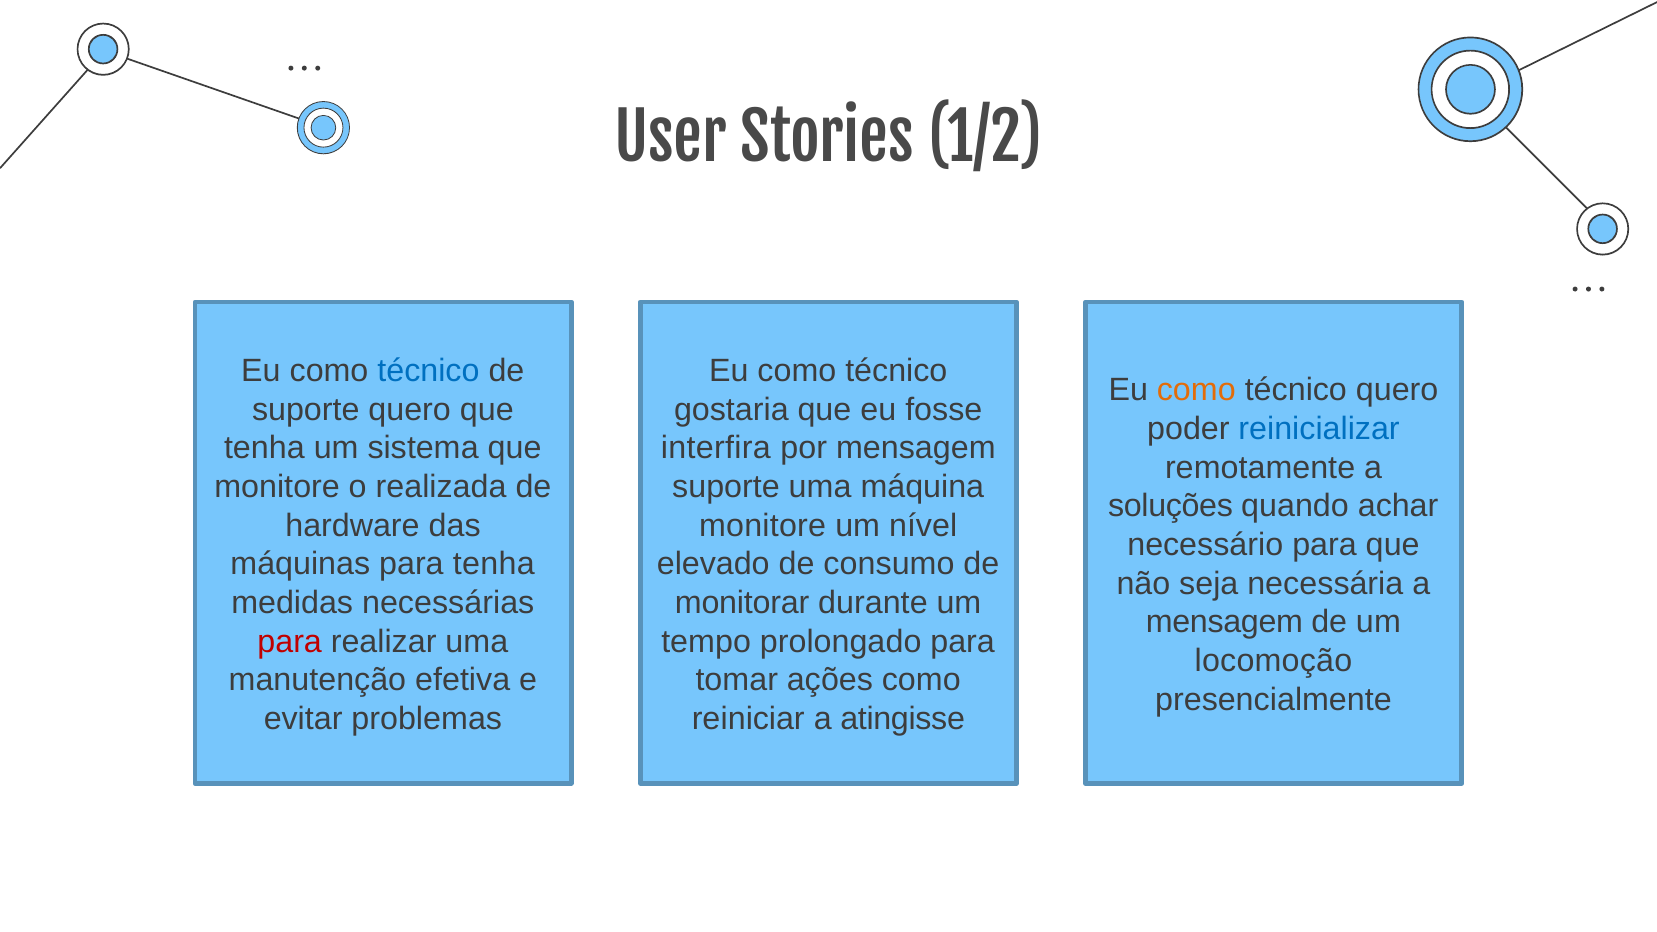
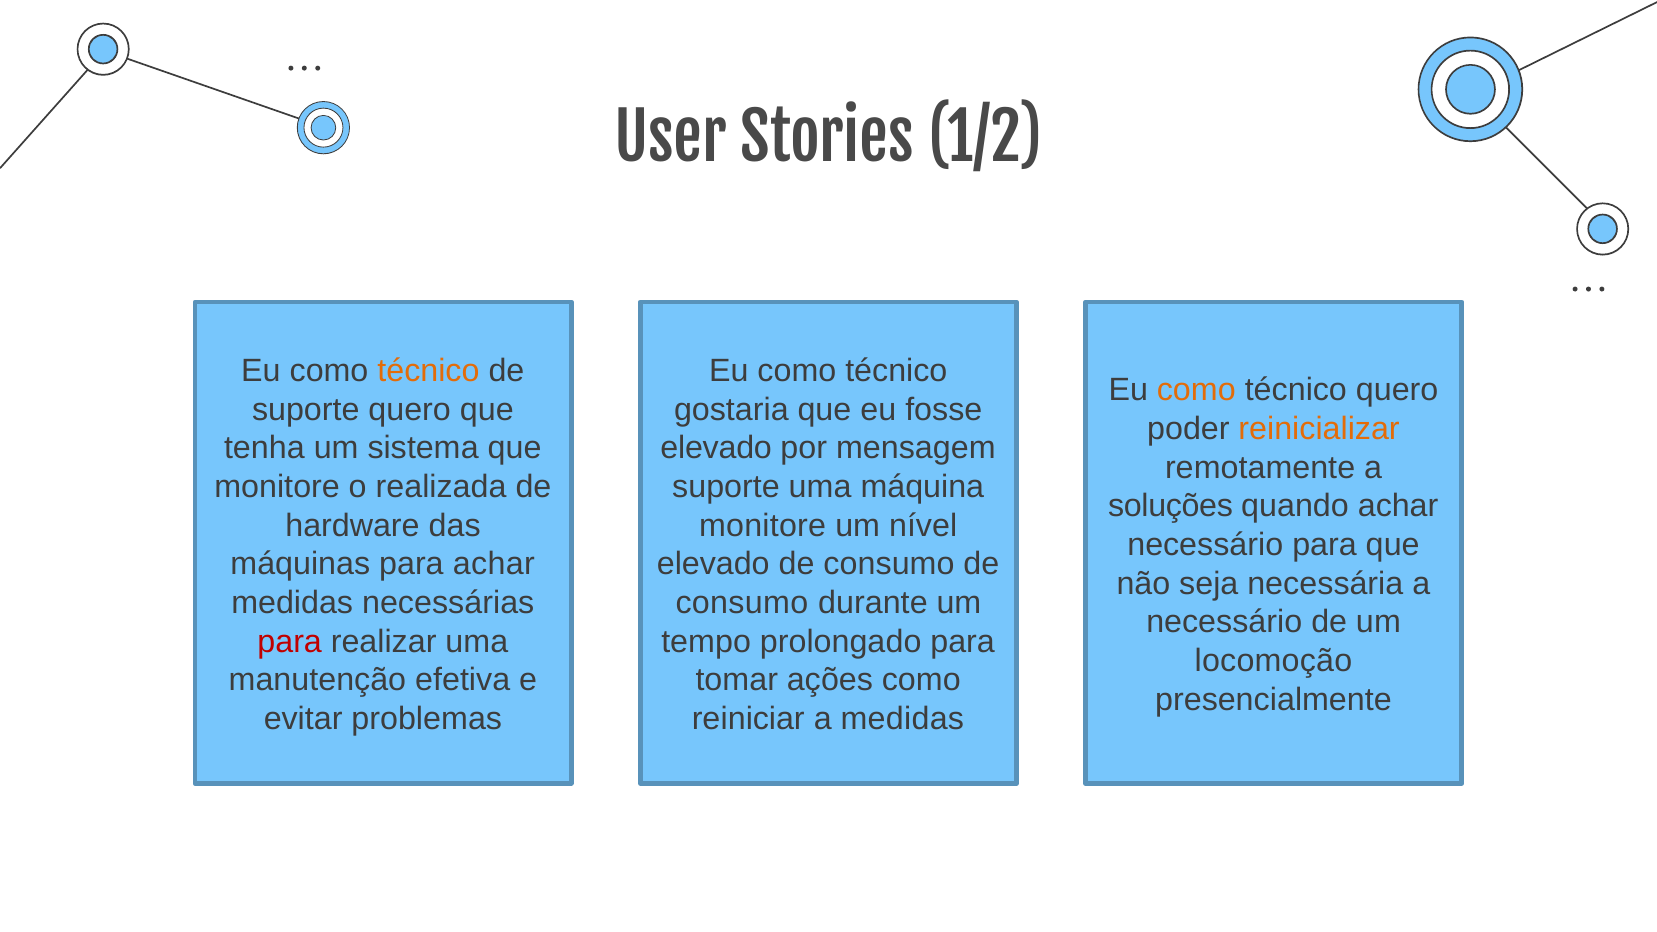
técnico colour: blue -> orange (428, 371)
reinicializar colour: blue -> orange (1319, 429)
interfira: interfira -> elevado (716, 448)
para tenha: tenha -> achar (494, 564)
monitorar: monitorar -> consumo (742, 603)
mensagem: mensagem -> necessário (1224, 622)
a atingisse: atingisse -> medidas (902, 719)
